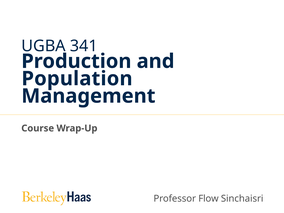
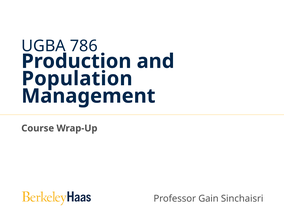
341: 341 -> 786 (84, 46)
Flow: Flow -> Gain (208, 199)
